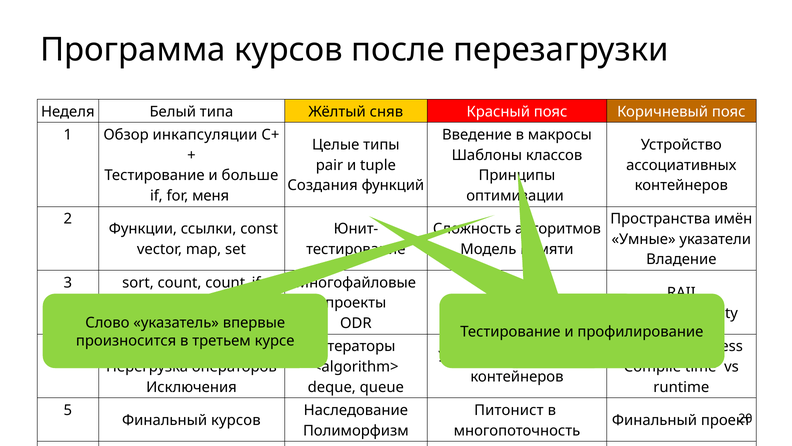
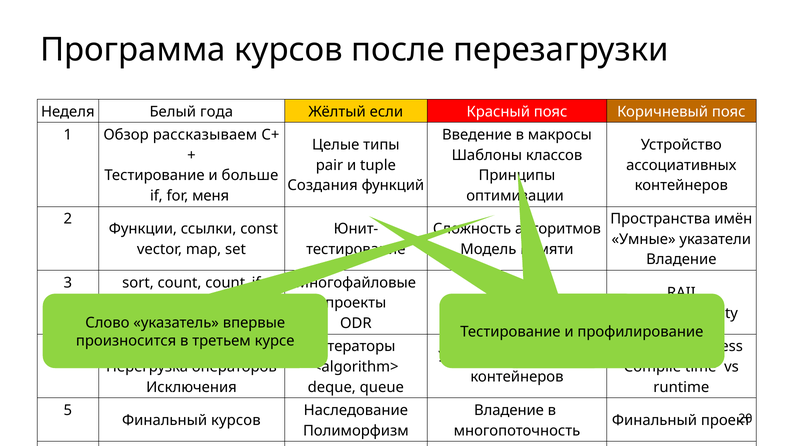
типа: типа -> года (217, 111)
сняв: сняв -> если (386, 111)
инкапсуляции: инкапсуляции -> рассказываем (205, 135)
Питонист: Питонист -> Владение (509, 410)
